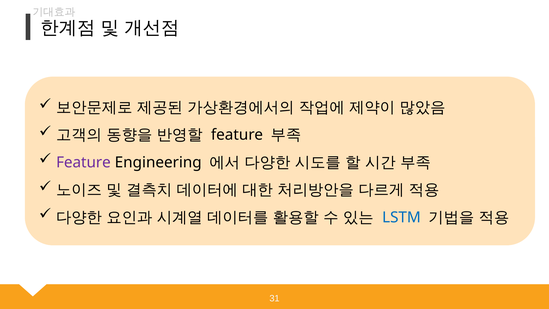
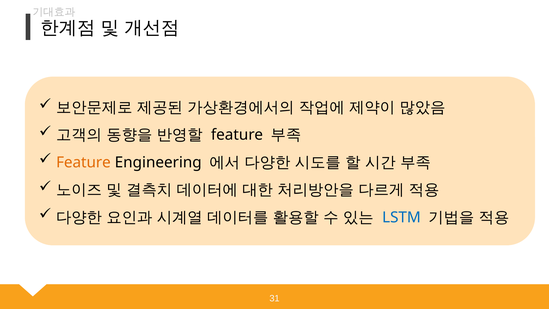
Feature colour: purple -> orange (83, 162)
